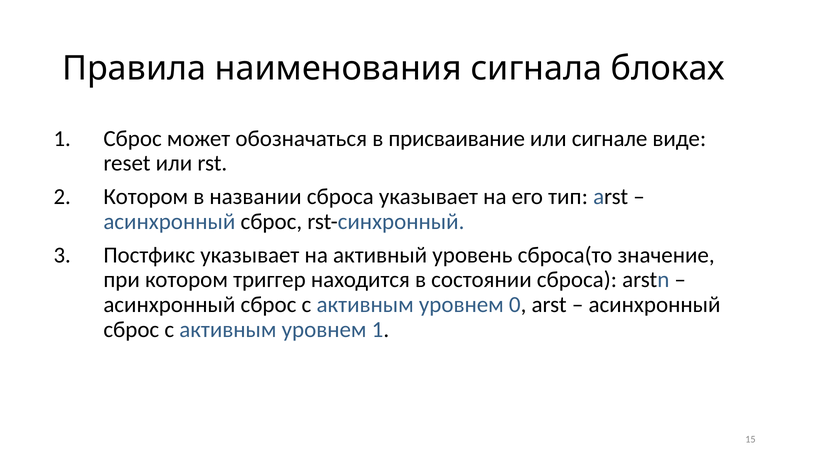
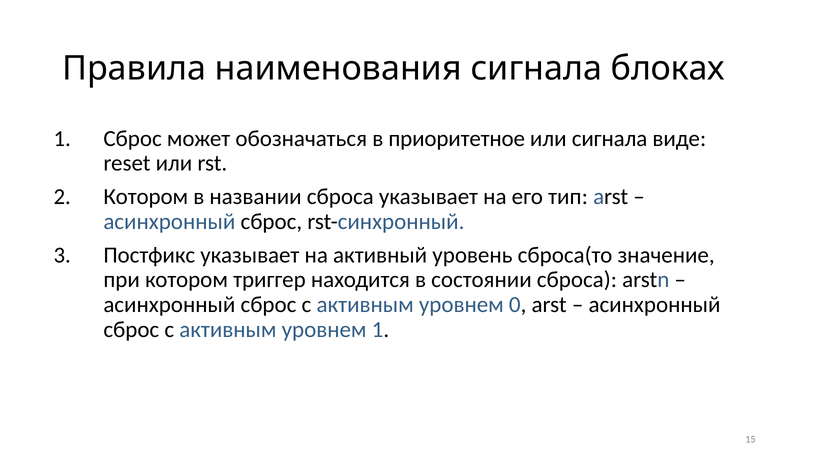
присваивание: присваивание -> приоритетное (457, 138)
или сигнале: сигнале -> сигнала (610, 138)
